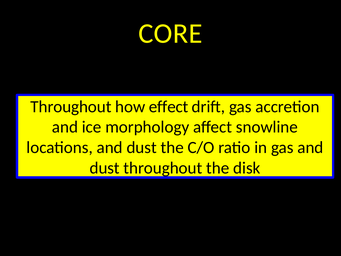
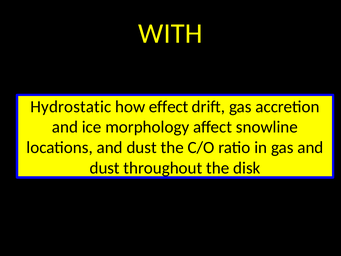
CORE: CORE -> WITH (170, 34)
Throughout: Throughout -> Hydrostatic (71, 107)
